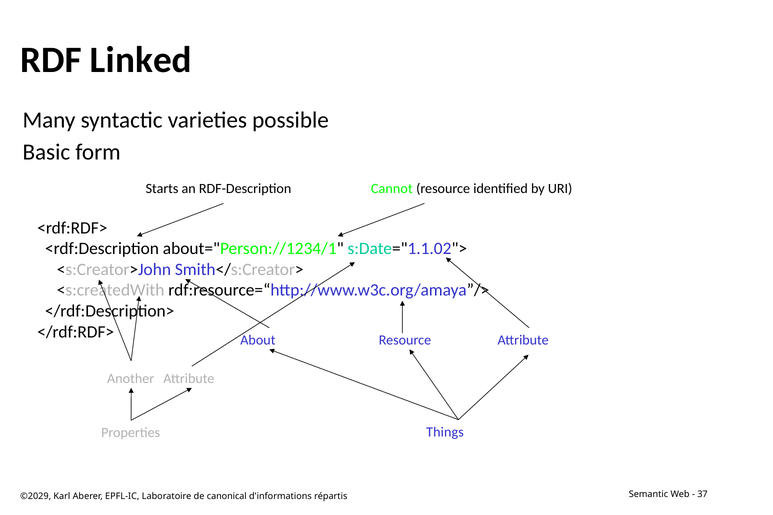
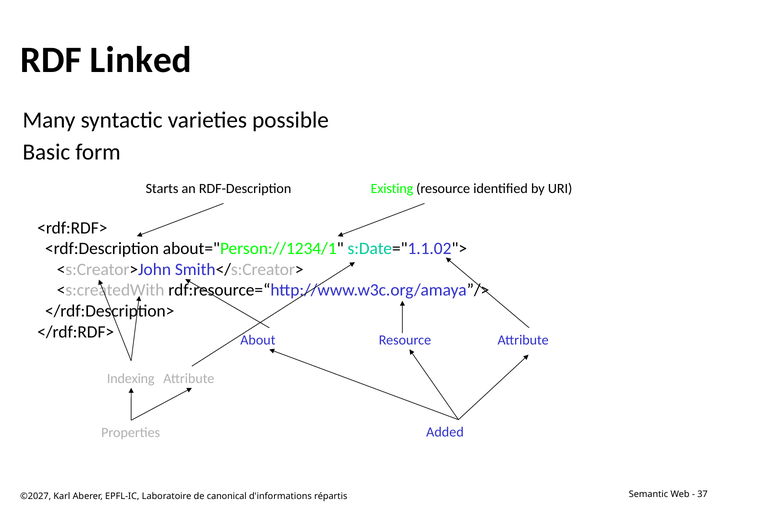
Cannot: Cannot -> Existing (392, 189)
Another: Another -> Indexing (131, 379)
Things: Things -> Added (445, 432)
©2029: ©2029 -> ©2027 (36, 497)
